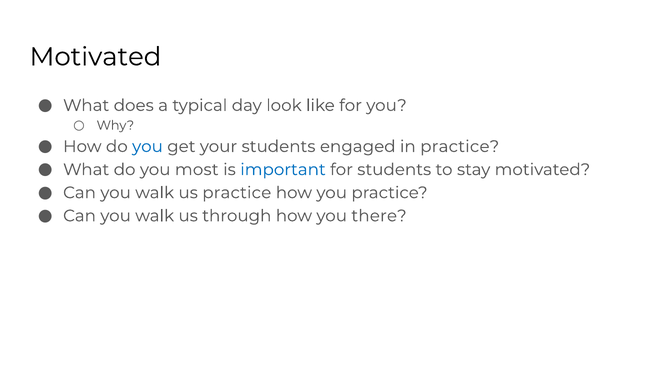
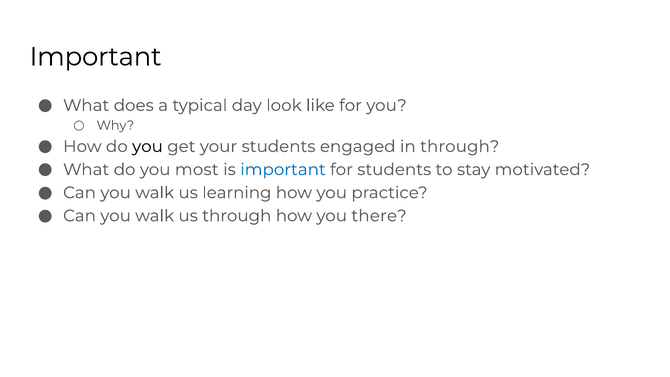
Motivated: Motivated -> Important (96, 57)
you colour: blue -> black (147, 146)
in practice: practice -> through (460, 146)
us practice: practice -> learning (237, 193)
